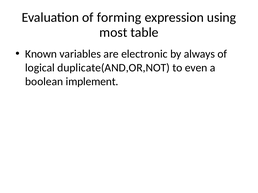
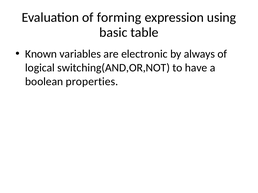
most: most -> basic (113, 32)
duplicate(AND,OR,NOT: duplicate(AND,OR,NOT -> switching(AND,OR,NOT (114, 68)
even: even -> have (196, 68)
implement: implement -> properties (92, 82)
